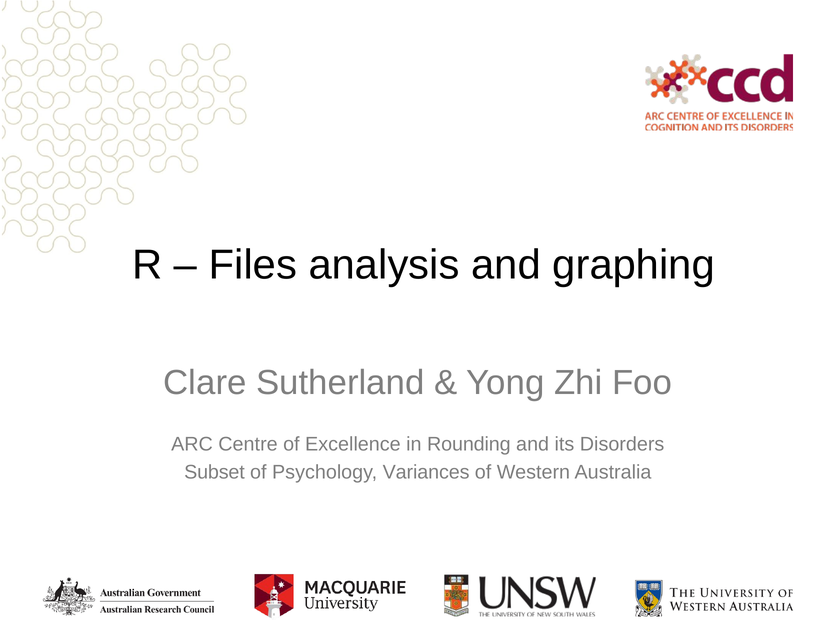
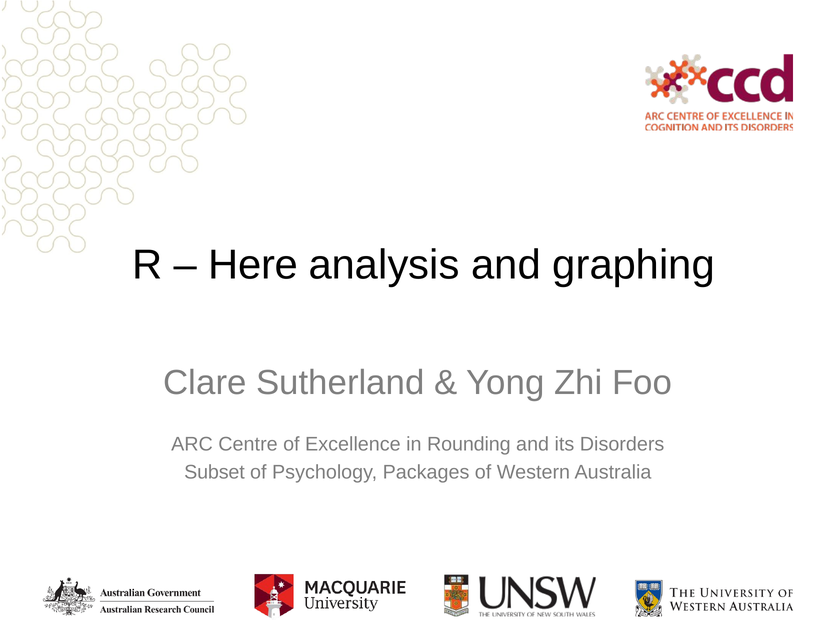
Files: Files -> Here (253, 265)
Variances: Variances -> Packages (426, 472)
